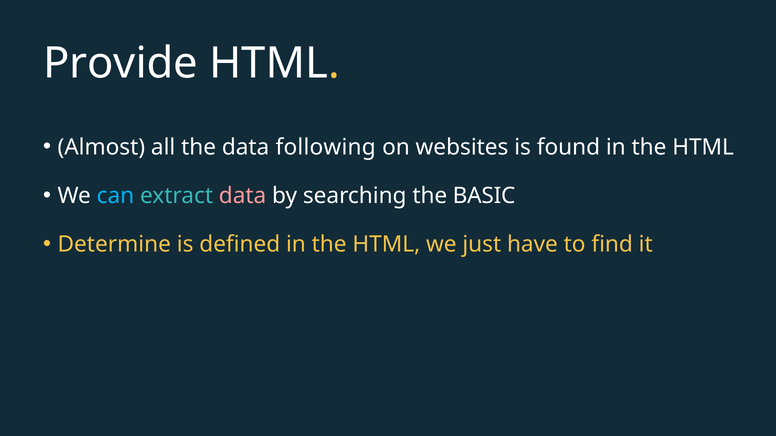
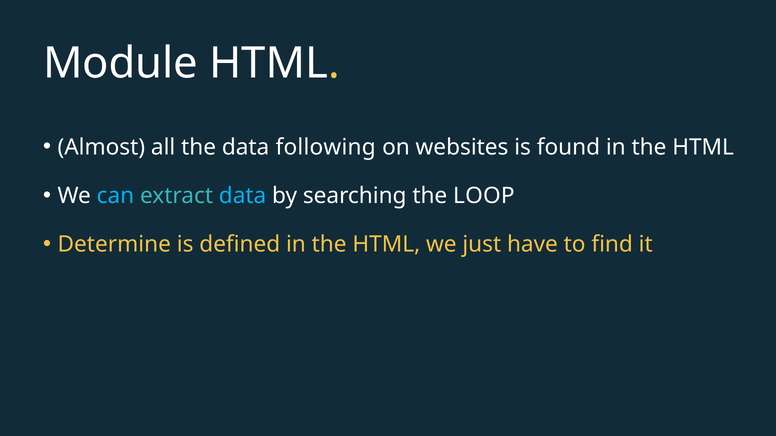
Provide: Provide -> Module (120, 64)
data colour: pink -> light blue (243, 196)
BASIC: BASIC -> LOOP (484, 196)
